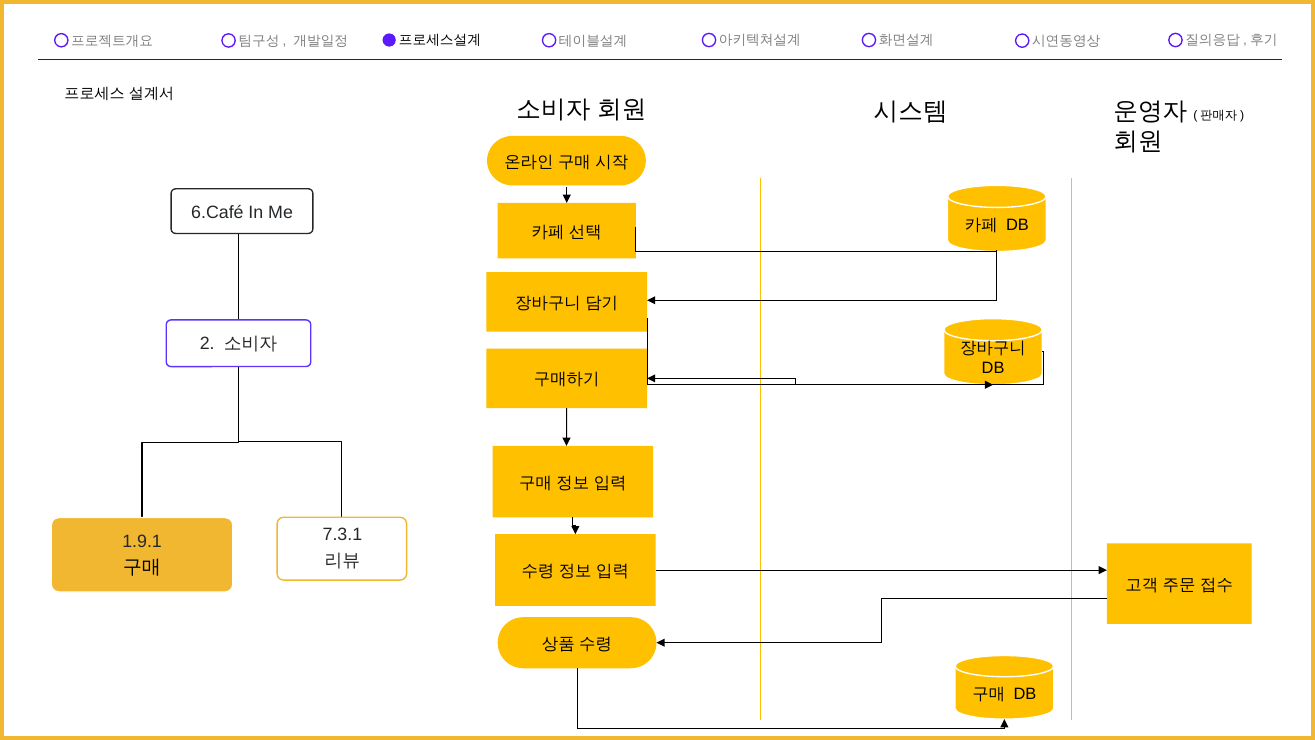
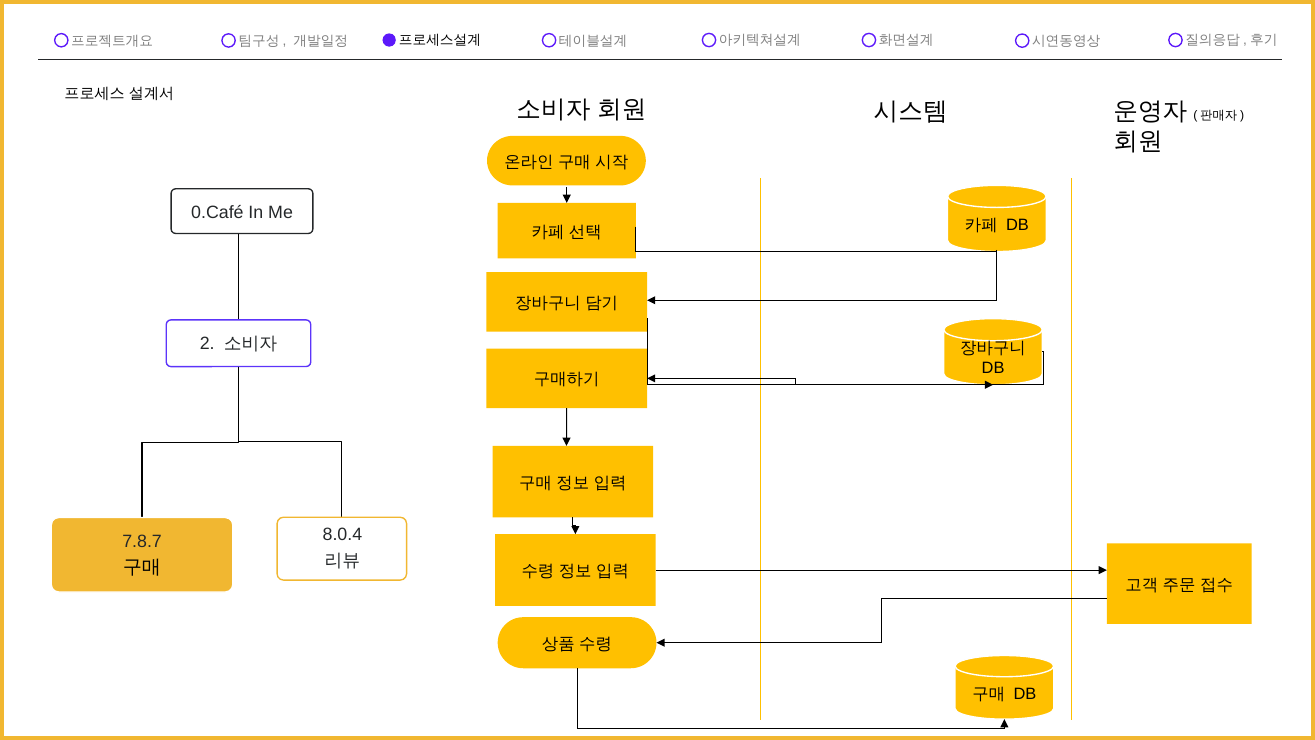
6.Café: 6.Café -> 0.Café (217, 213)
7.3.1: 7.3.1 -> 8.0.4 (342, 535)
1.9.1: 1.9.1 -> 7.8.7 (142, 541)
